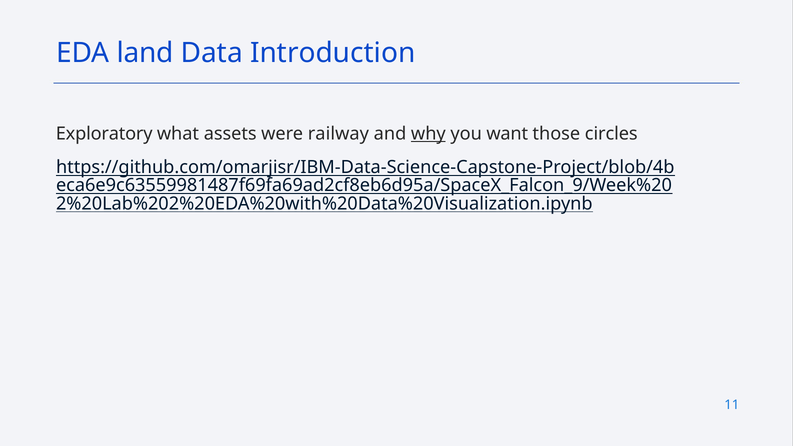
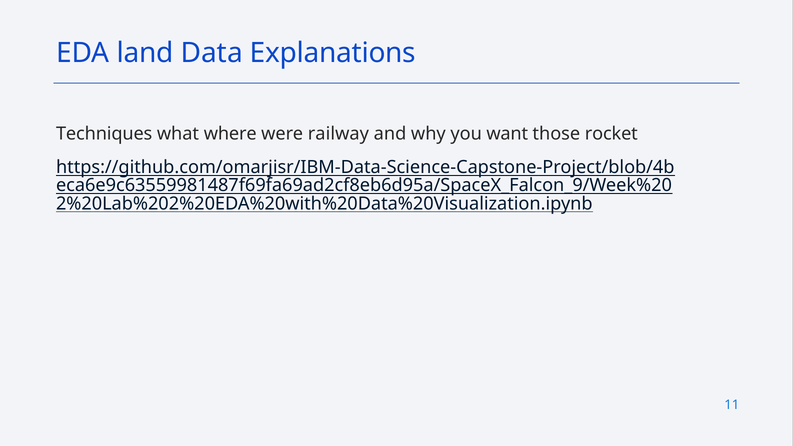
Introduction: Introduction -> Explanations (333, 53)
Exploratory: Exploratory -> Techniques (104, 134)
assets: assets -> where (230, 134)
why underline: present -> none (428, 134)
circles: circles -> rocket (611, 134)
